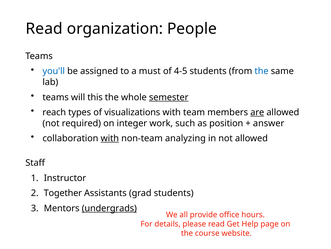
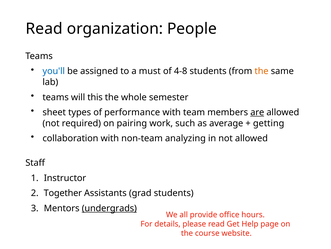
4-5: 4-5 -> 4-8 (181, 71)
the colour: blue -> orange (262, 71)
semester underline: present -> none (169, 97)
reach: reach -> sheet (54, 112)
visualizations: visualizations -> performance (132, 112)
integer: integer -> pairing (132, 123)
position: position -> average (226, 123)
answer: answer -> getting (269, 123)
with underline: present -> none (110, 138)
